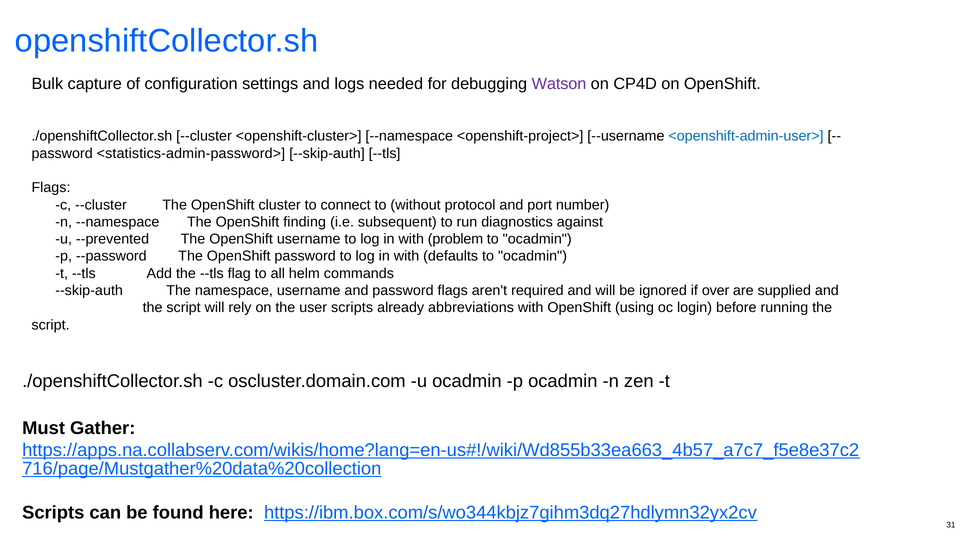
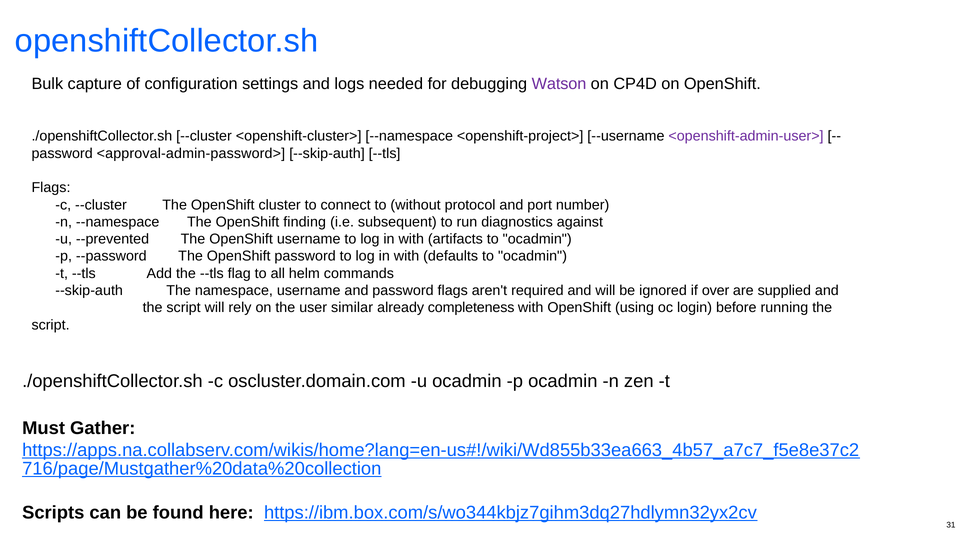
<openshift-admin-user> colour: blue -> purple (746, 136)
<statistics-admin-password>: <statistics-admin-password> -> <approval-admin-password> (191, 153)
problem: problem -> artifacts (455, 239)
user scripts: scripts -> similar (352, 308)
abbreviations: abbreviations -> completeness (471, 308)
